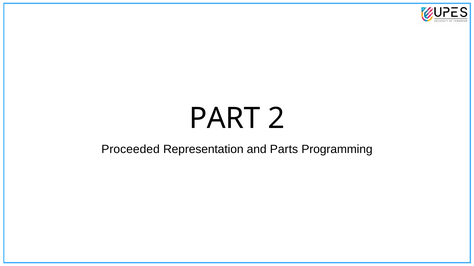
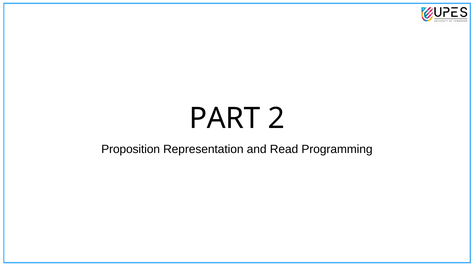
Proceeded: Proceeded -> Proposition (131, 150)
Parts: Parts -> Read (284, 150)
